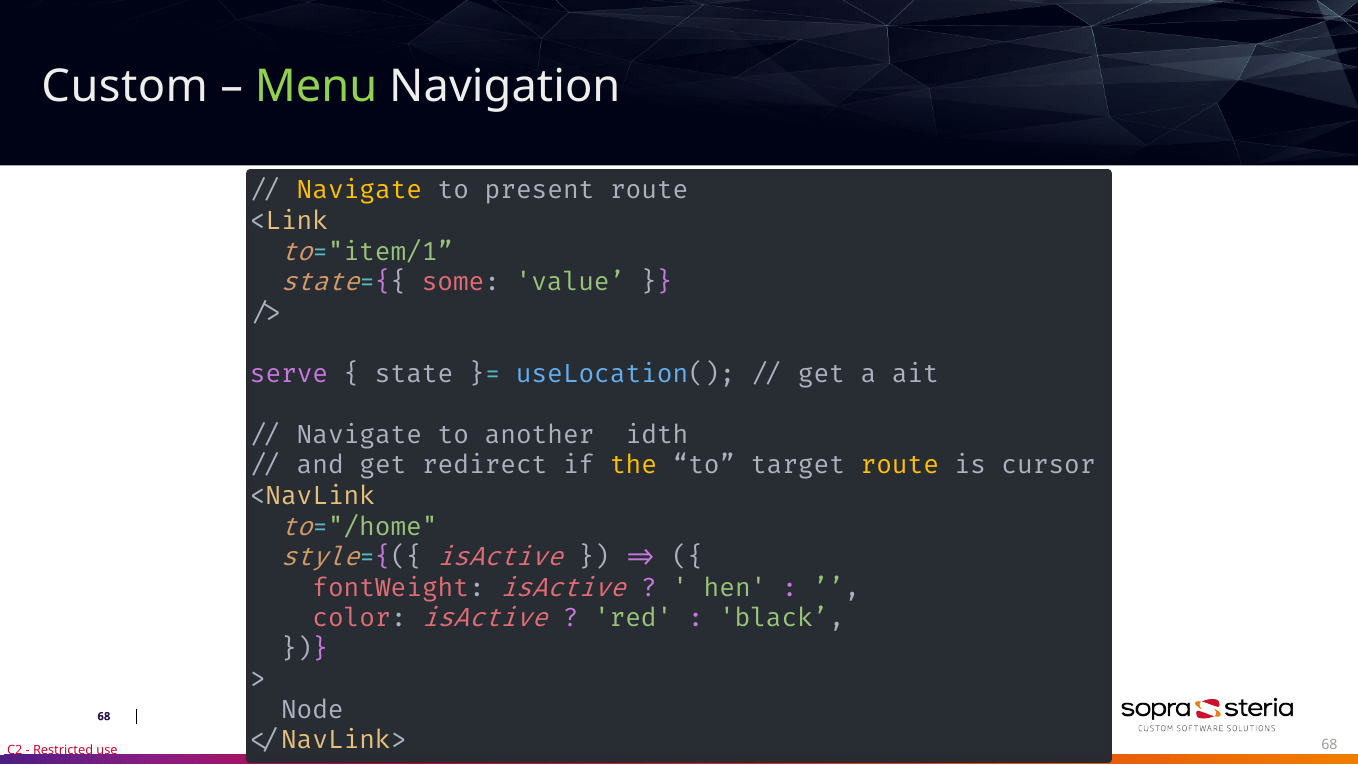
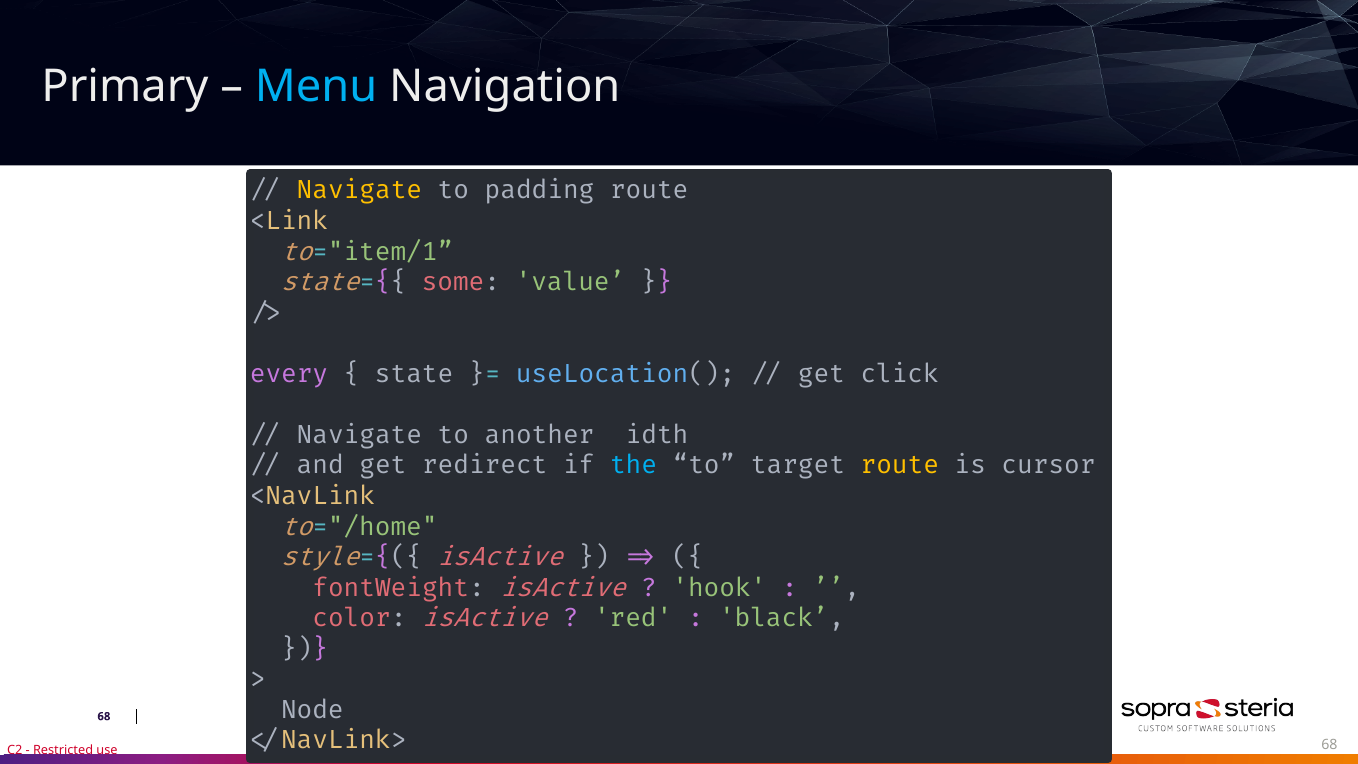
Custom: Custom -> Primary (125, 87)
Menu colour: light green -> light blue (316, 87)
present: present -> padding (540, 190)
serve: serve -> every (289, 374)
await: await -> click (900, 374)
the colour: yellow -> light blue (634, 465)
when: when -> hook (719, 588)
